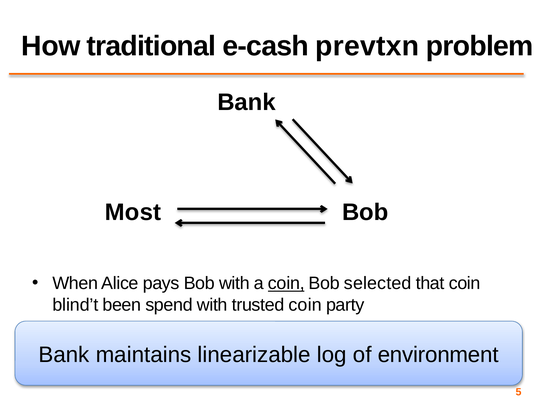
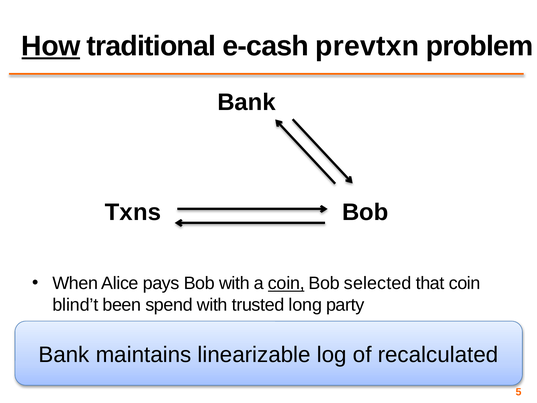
How underline: none -> present (51, 46)
Most: Most -> Txns (133, 212)
trusted coin: coin -> long (305, 305)
environment: environment -> recalculated (438, 355)
